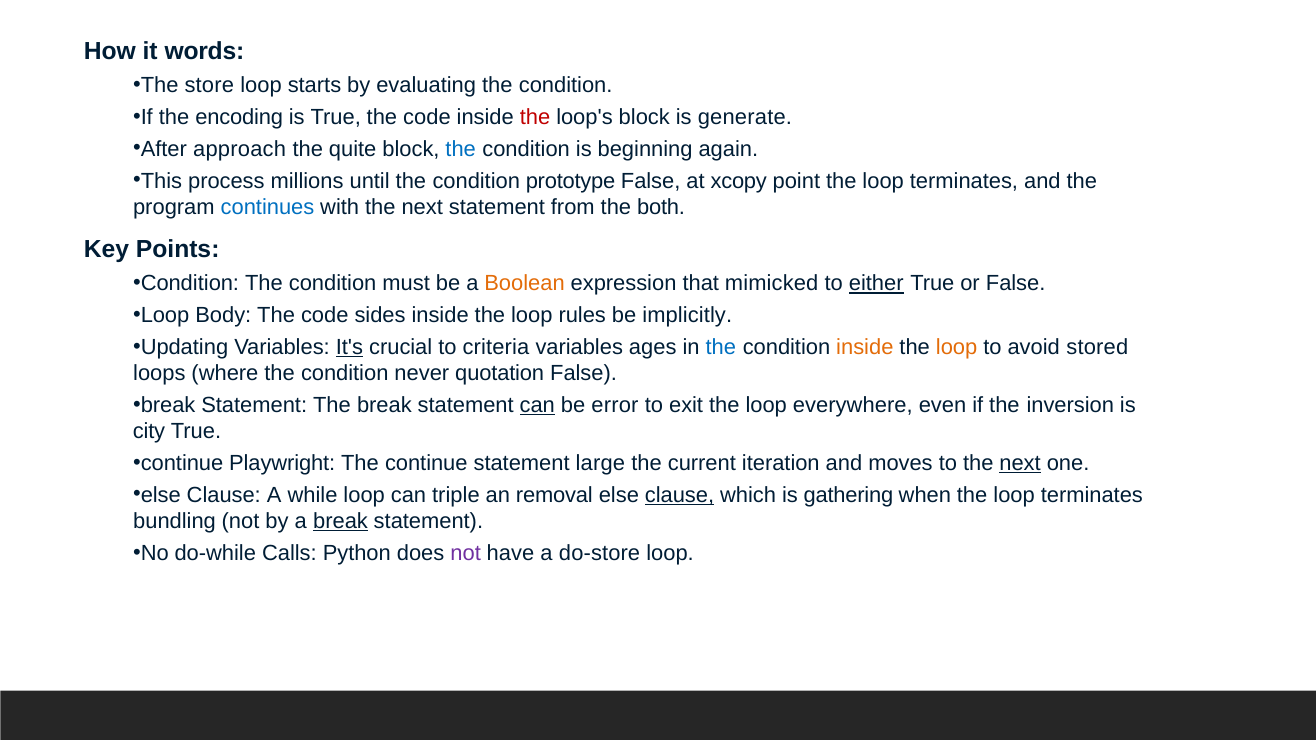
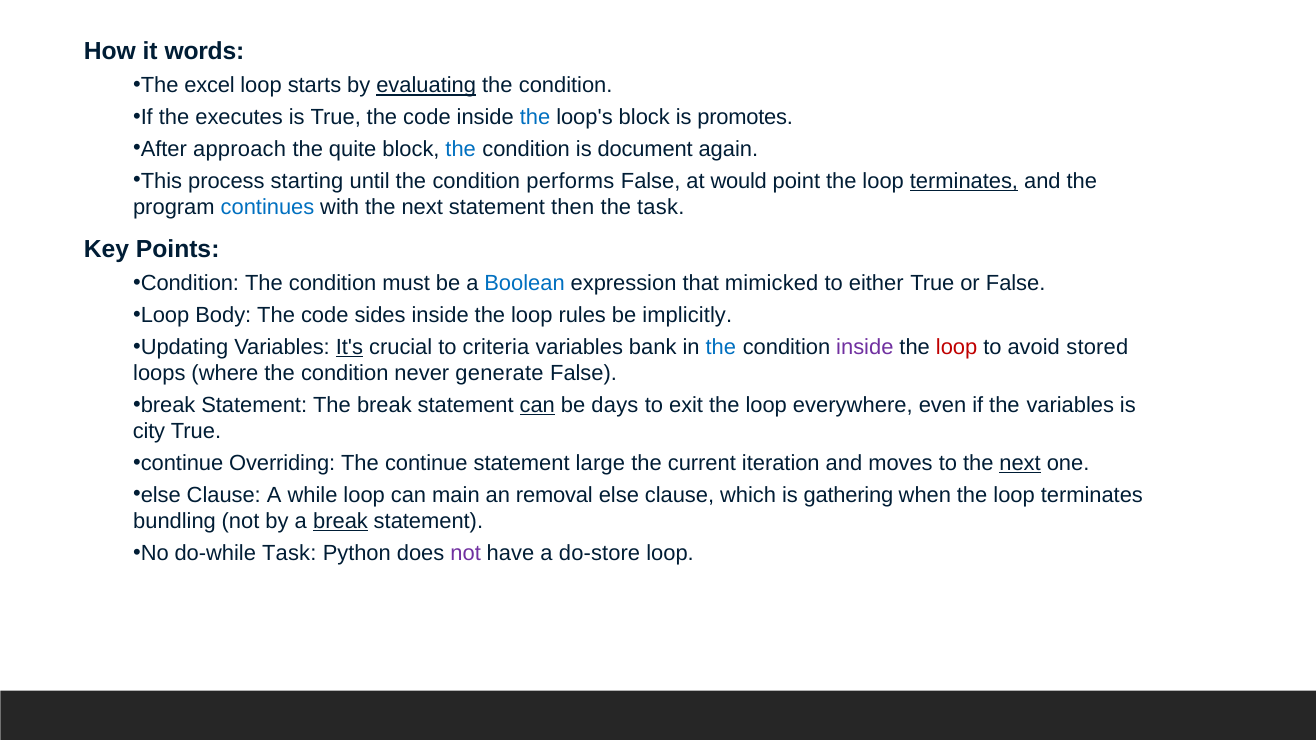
store: store -> excel (210, 85)
evaluating underline: none -> present (426, 85)
encoding: encoding -> executes (239, 117)
the colour: red -> blue (535, 117)
generate: generate -> promotes (745, 117)
beginning: beginning -> document (645, 149)
millions: millions -> starting (307, 181)
prototype: prototype -> performs (570, 181)
xcopy: xcopy -> would (739, 181)
terminates underline: none -> present (964, 181)
from: from -> then (573, 207)
the both: both -> task (661, 207)
Boolean colour: orange -> blue (525, 284)
either underline: present -> none (876, 284)
ages: ages -> bank (653, 347)
inside colour: orange -> purple (865, 347)
loop colour: orange -> red (957, 347)
quotation: quotation -> generate (499, 373)
error: error -> days (615, 405)
the inversion: inversion -> variables (1070, 405)
Playwright: Playwright -> Overriding (282, 463)
triple: triple -> main (456, 495)
clause underline: present -> none (679, 495)
do-while Calls: Calls -> Task (289, 553)
